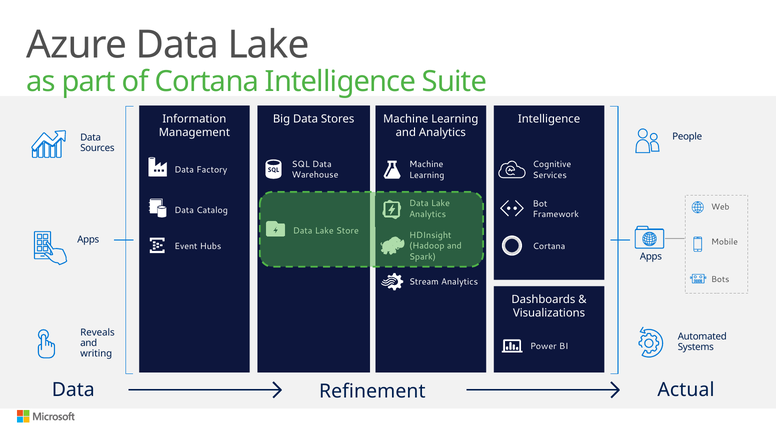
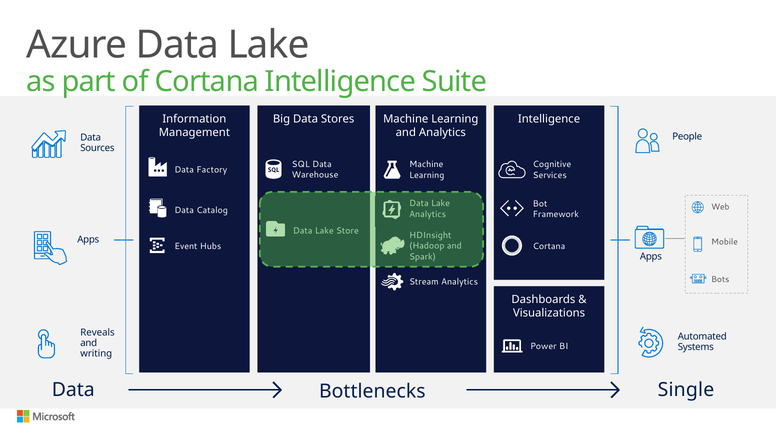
Actual: Actual -> Single (686, 389)
Refinement: Refinement -> Bottlenecks (372, 391)
